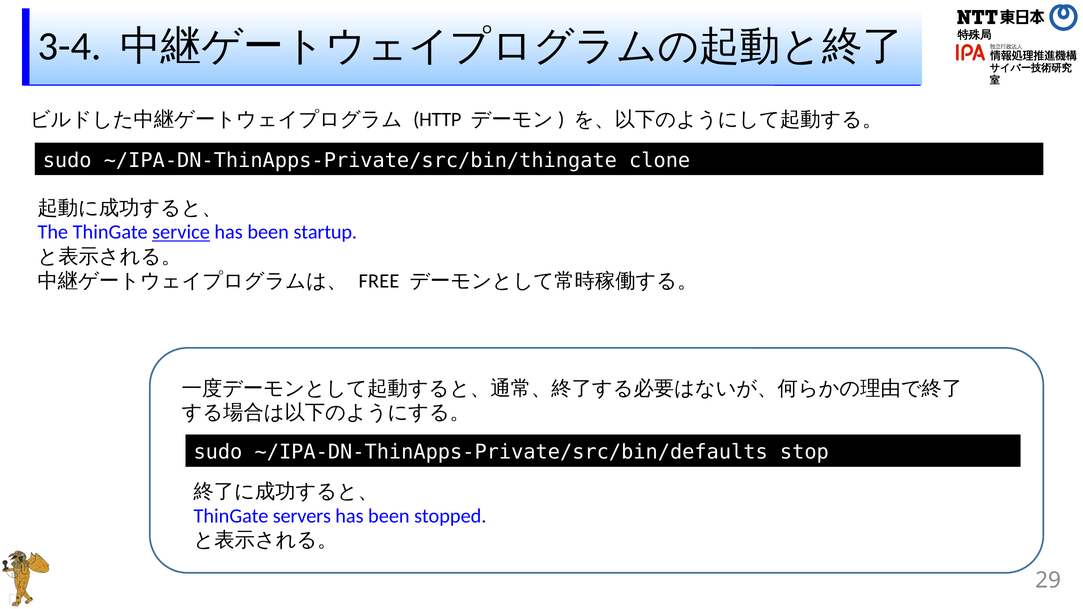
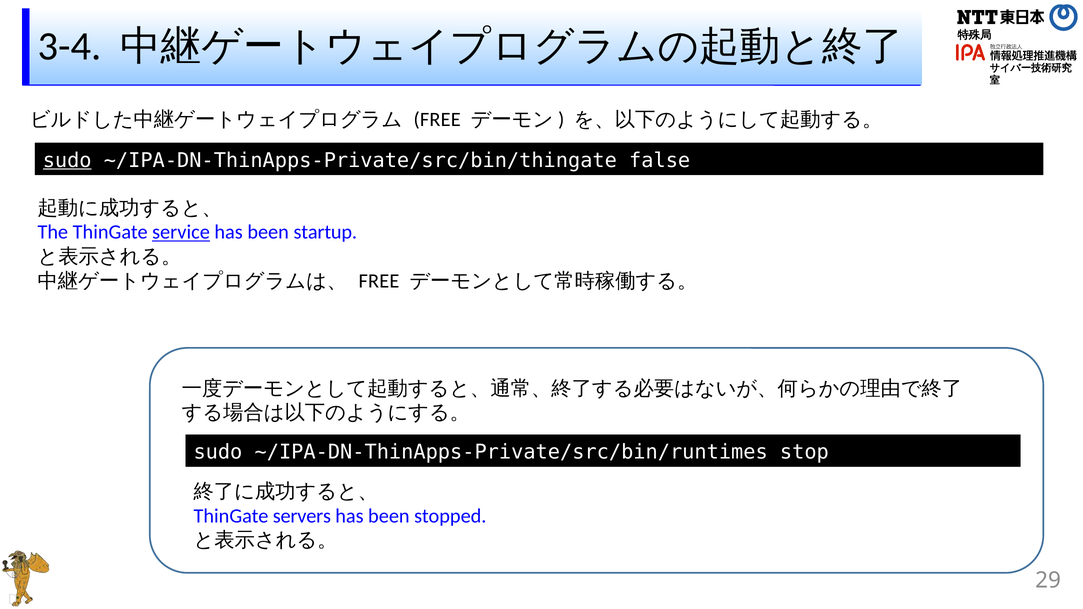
HTTP: HTTP -> FREE (437, 120)
sudo underline: none -> present (67, 160)
clone: clone -> false (660, 160)
~/IPA-DN-ThinApps-Private/src/bin/defaults: ~/IPA-DN-ThinApps-Private/src/bin/defaults -> ~/IPA-DN-ThinApps-Private/src/bin/runtimes (511, 452)
